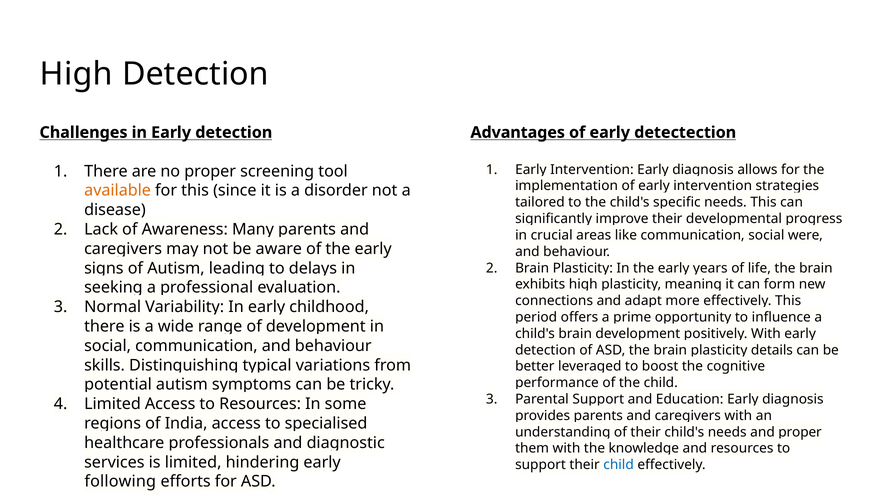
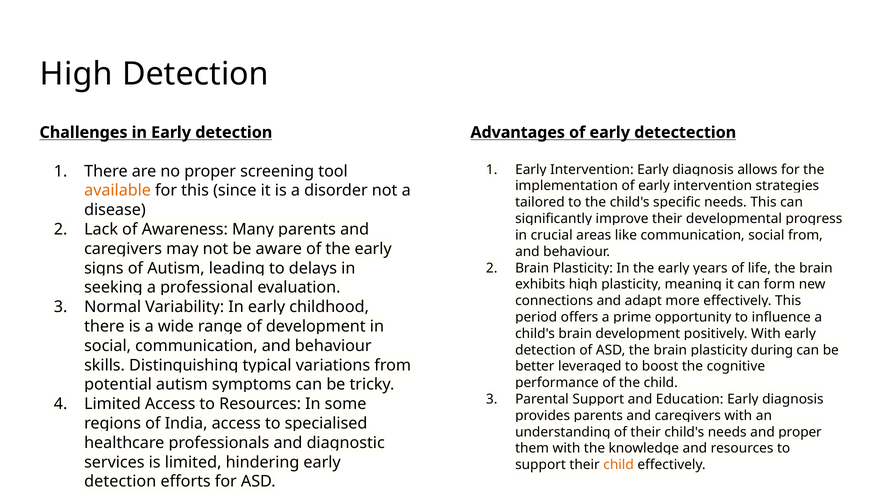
social were: were -> from (805, 235)
details: details -> during (772, 350)
child colour: blue -> orange (619, 465)
following: following -> detection (120, 482)
